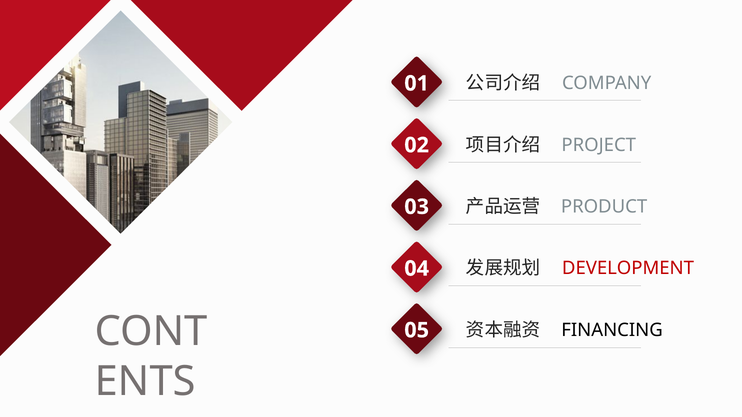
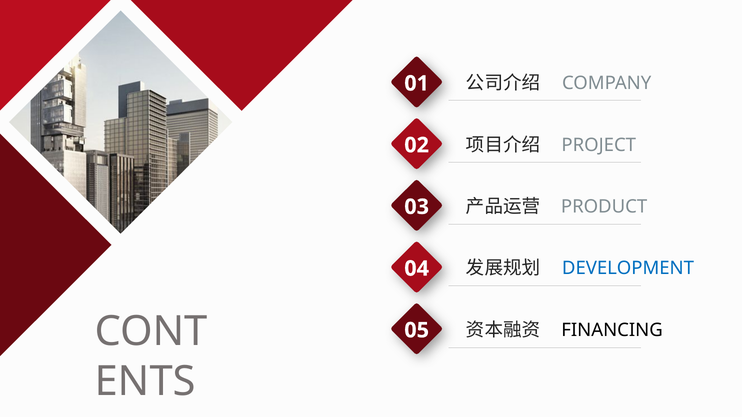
DEVELOPMENT colour: red -> blue (628, 269)
